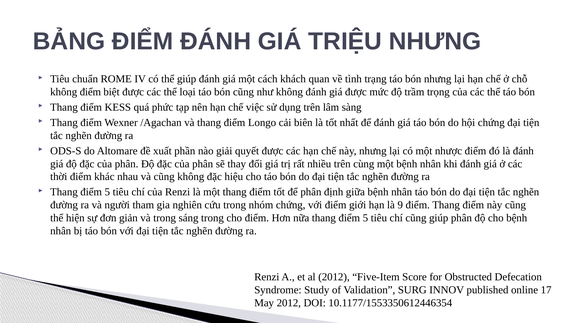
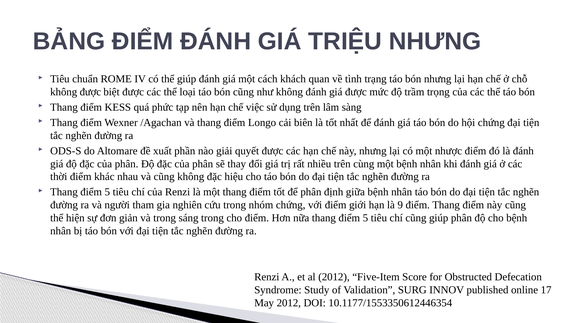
không điểm: điểm -> được (90, 92)
